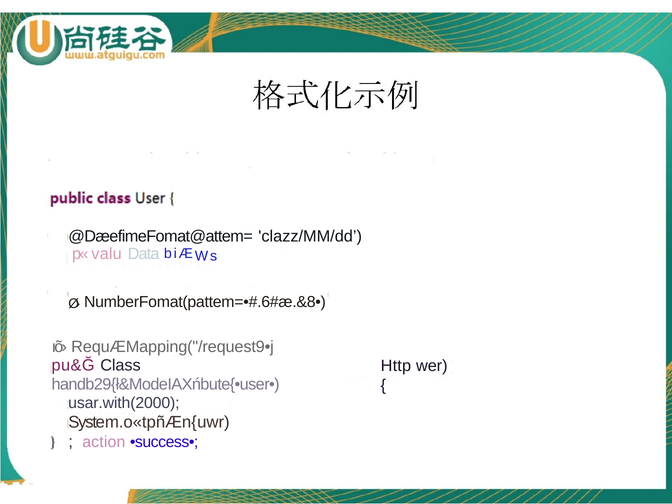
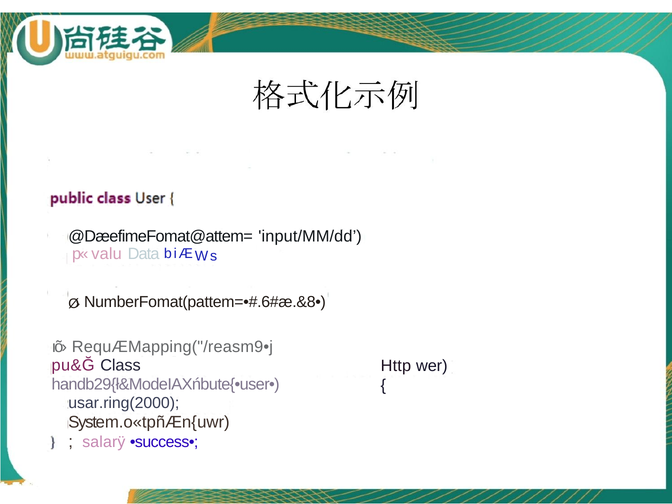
clazz/MM/dd: clazz/MM/dd -> input/MM/dd (310, 236)
RequÆMapping("/request9•j: RequÆMapping("/request9•j -> RequÆMapping("/reasm9•j (172, 347)
usar.with(2000: usar.with(2000 -> usar.ring(2000 (124, 403)
action: action -> salarÿ (104, 442)
